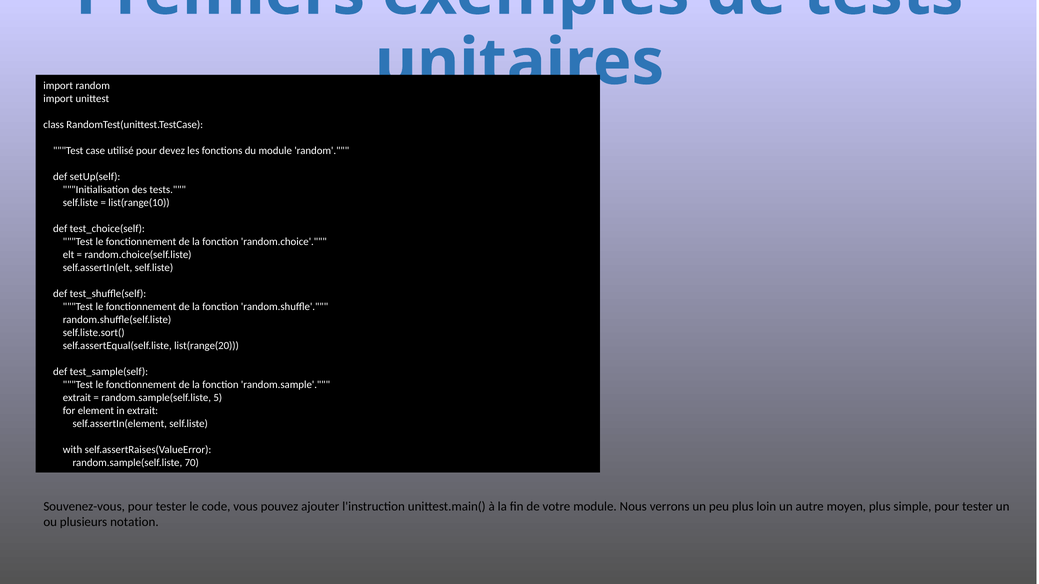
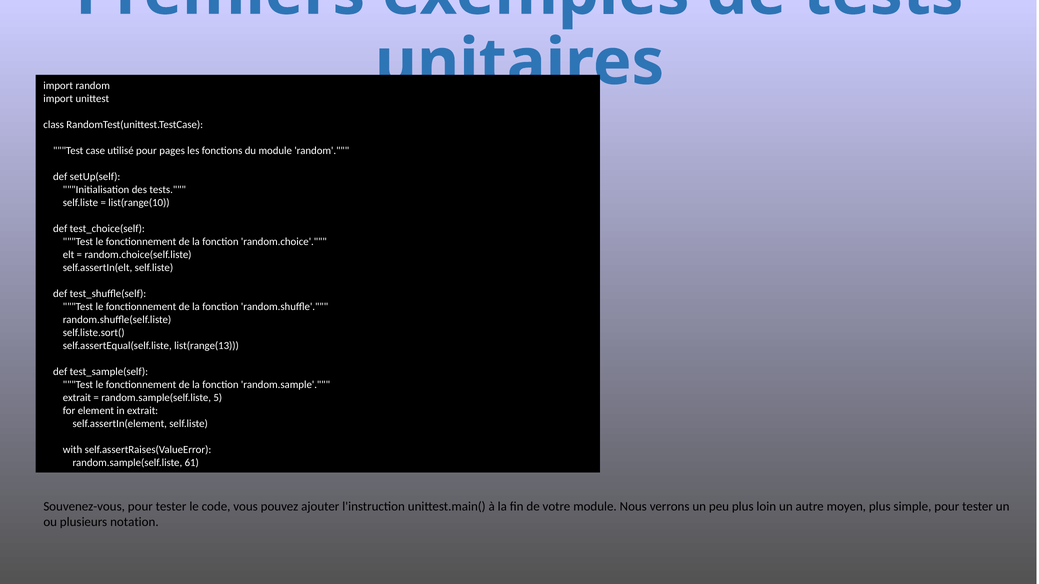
devez: devez -> pages (172, 151)
list(range(20: list(range(20 -> list(range(13 (207, 346)
70: 70 -> 61 (192, 463)
